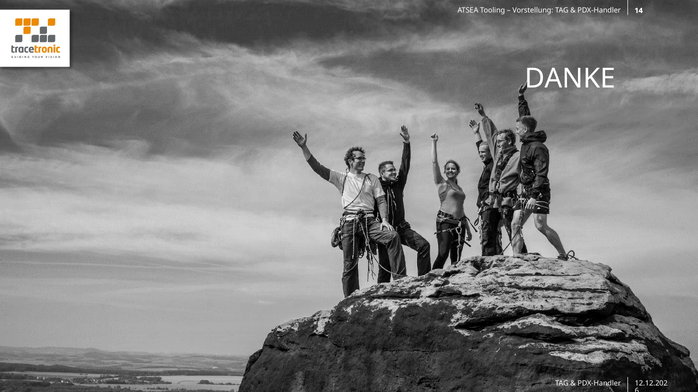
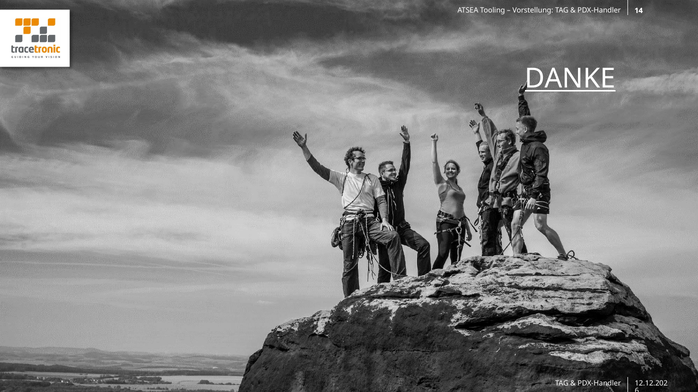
DANKE underline: none -> present (570, 79)
